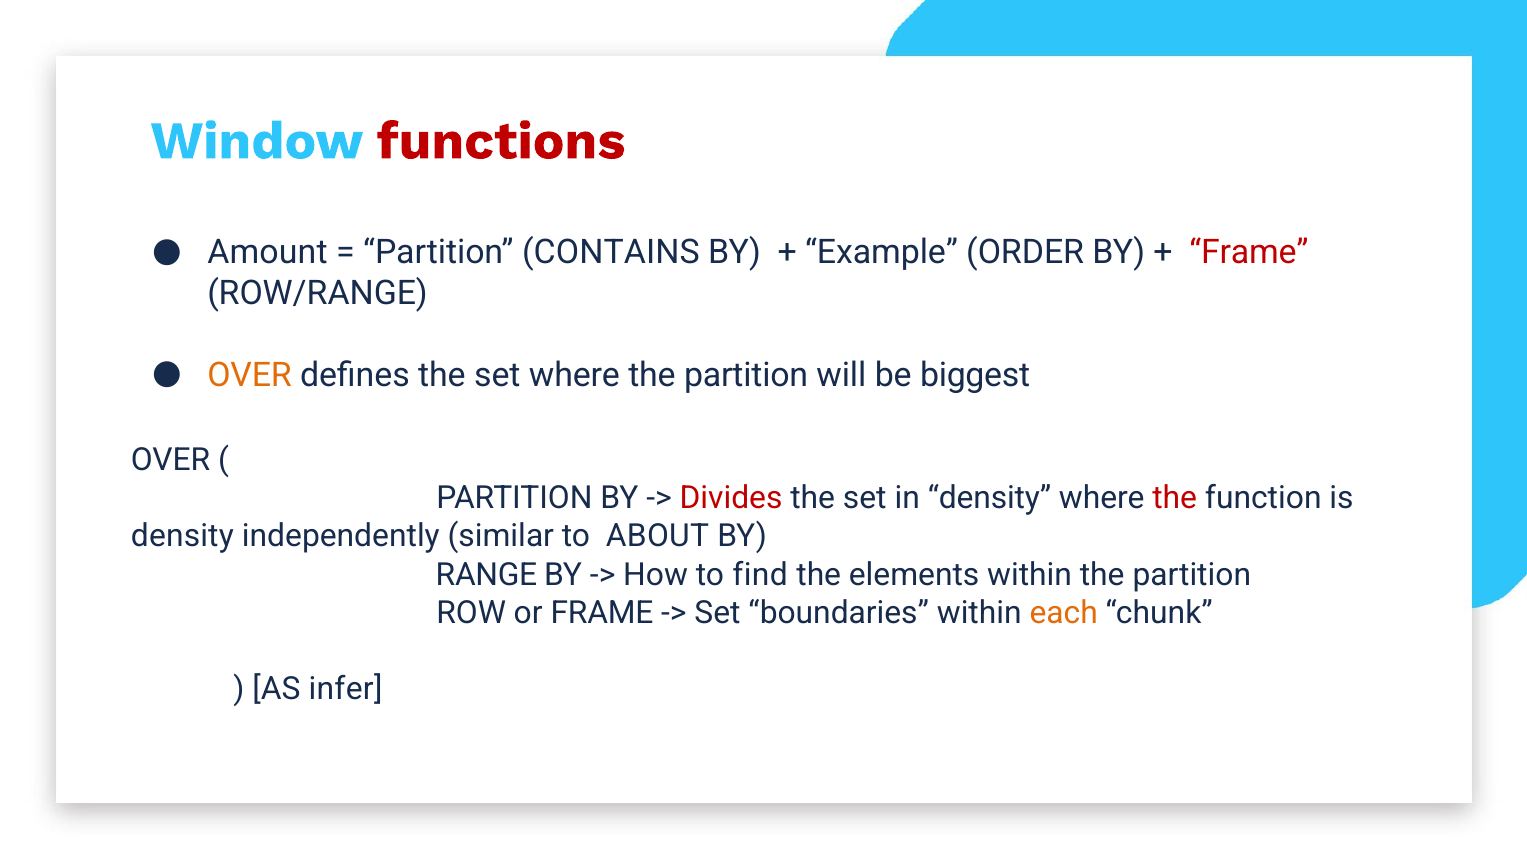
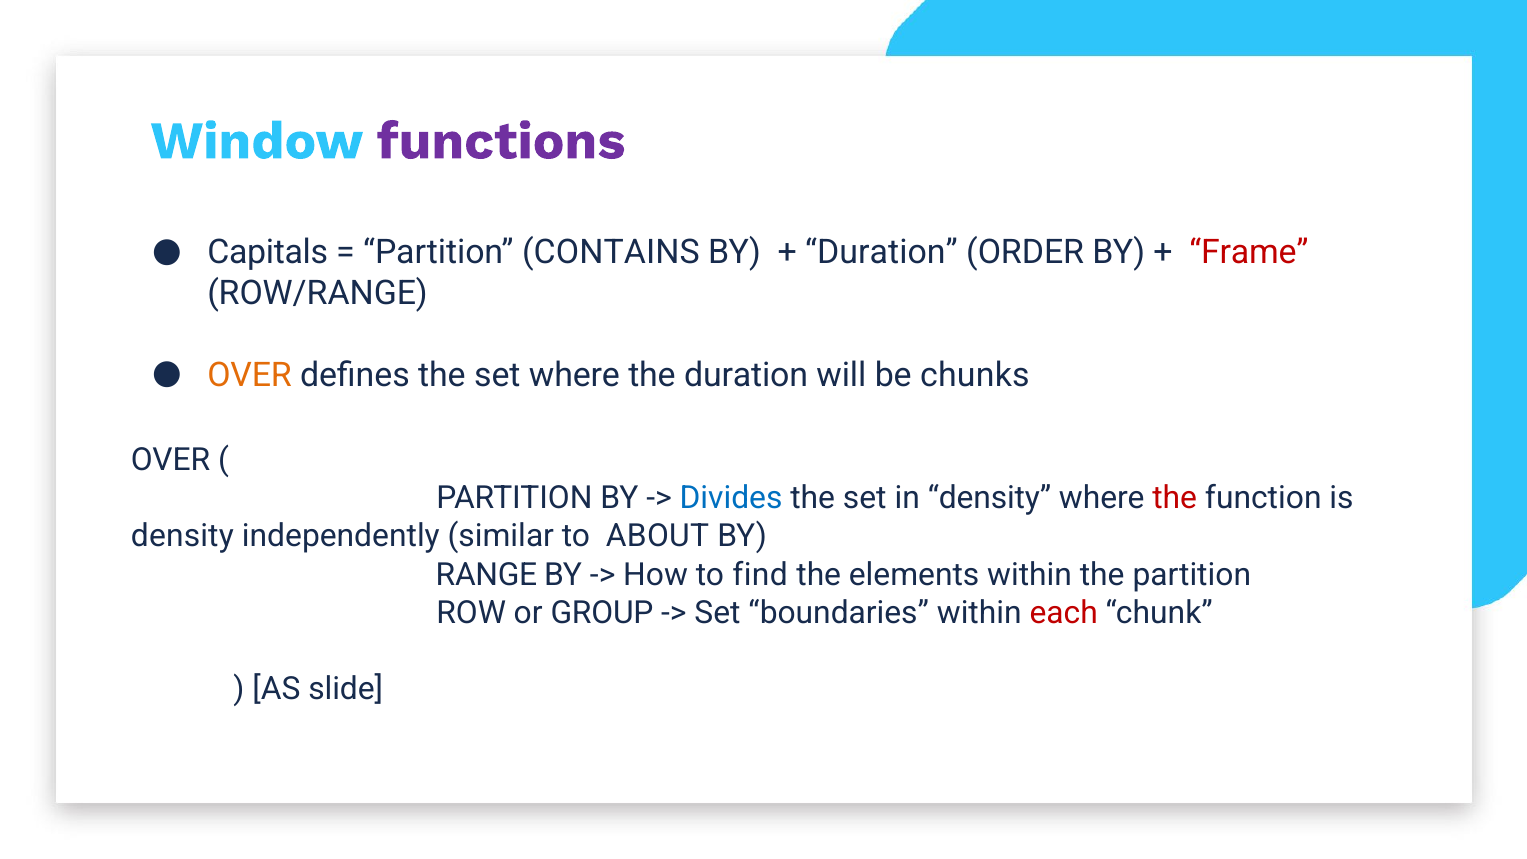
functions colour: red -> purple (501, 141)
Amount: Amount -> Capitals (268, 253)
Example: Example -> Duration (881, 253)
where the partition: partition -> duration (746, 375)
biggest: biggest -> chunks (975, 375)
Divides colour: red -> blue (731, 498)
or FRAME: FRAME -> GROUP (602, 613)
each colour: orange -> red (1064, 613)
infer: infer -> slide (346, 689)
